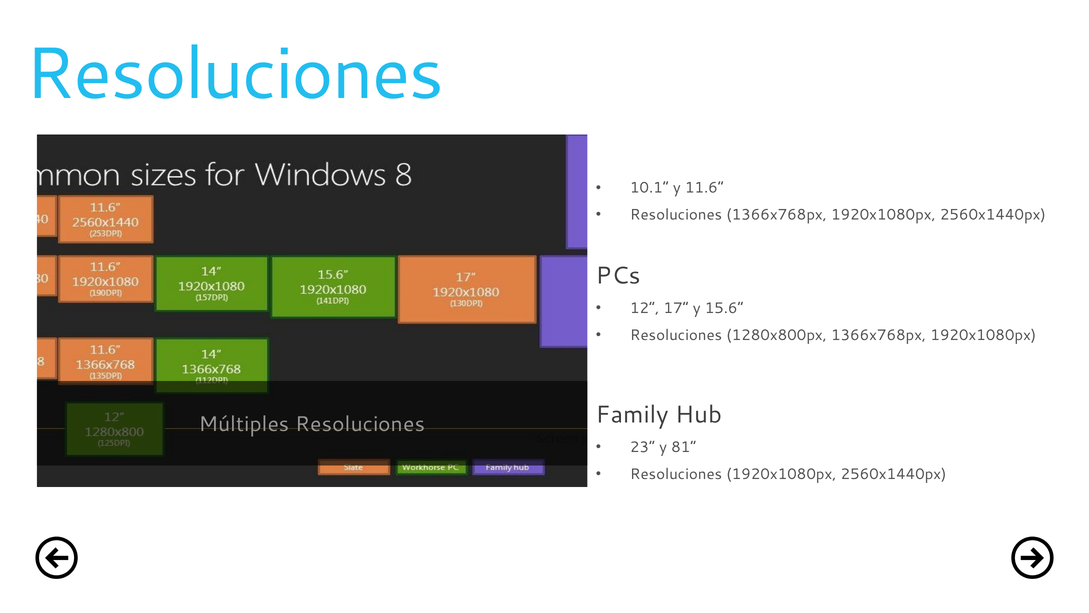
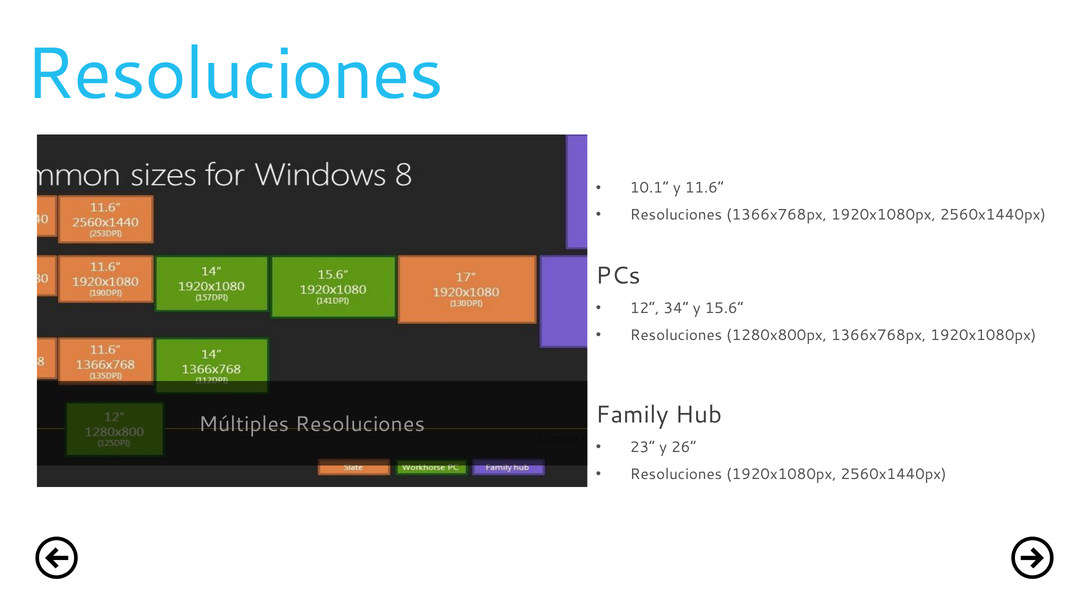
17: 17 -> 34 (676, 308)
81: 81 -> 26 (684, 447)
